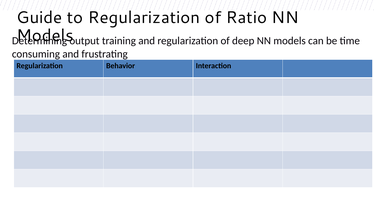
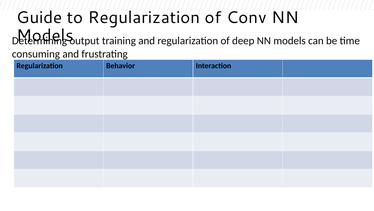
Ratio: Ratio -> Conv (246, 17)
